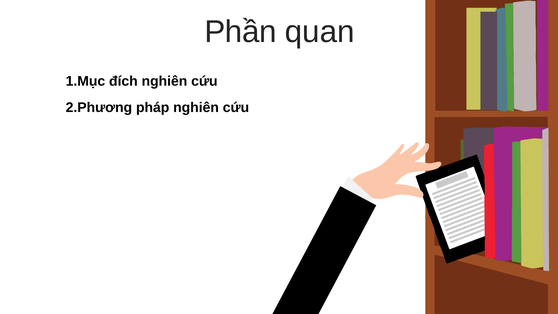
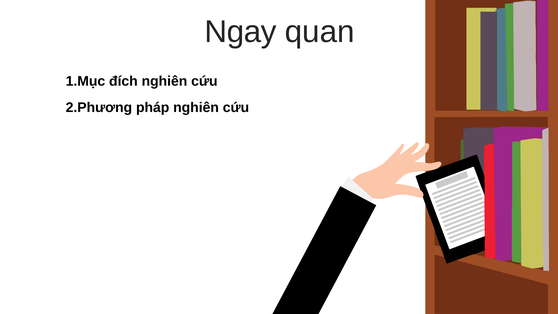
Phần: Phần -> Ngay (241, 32)
